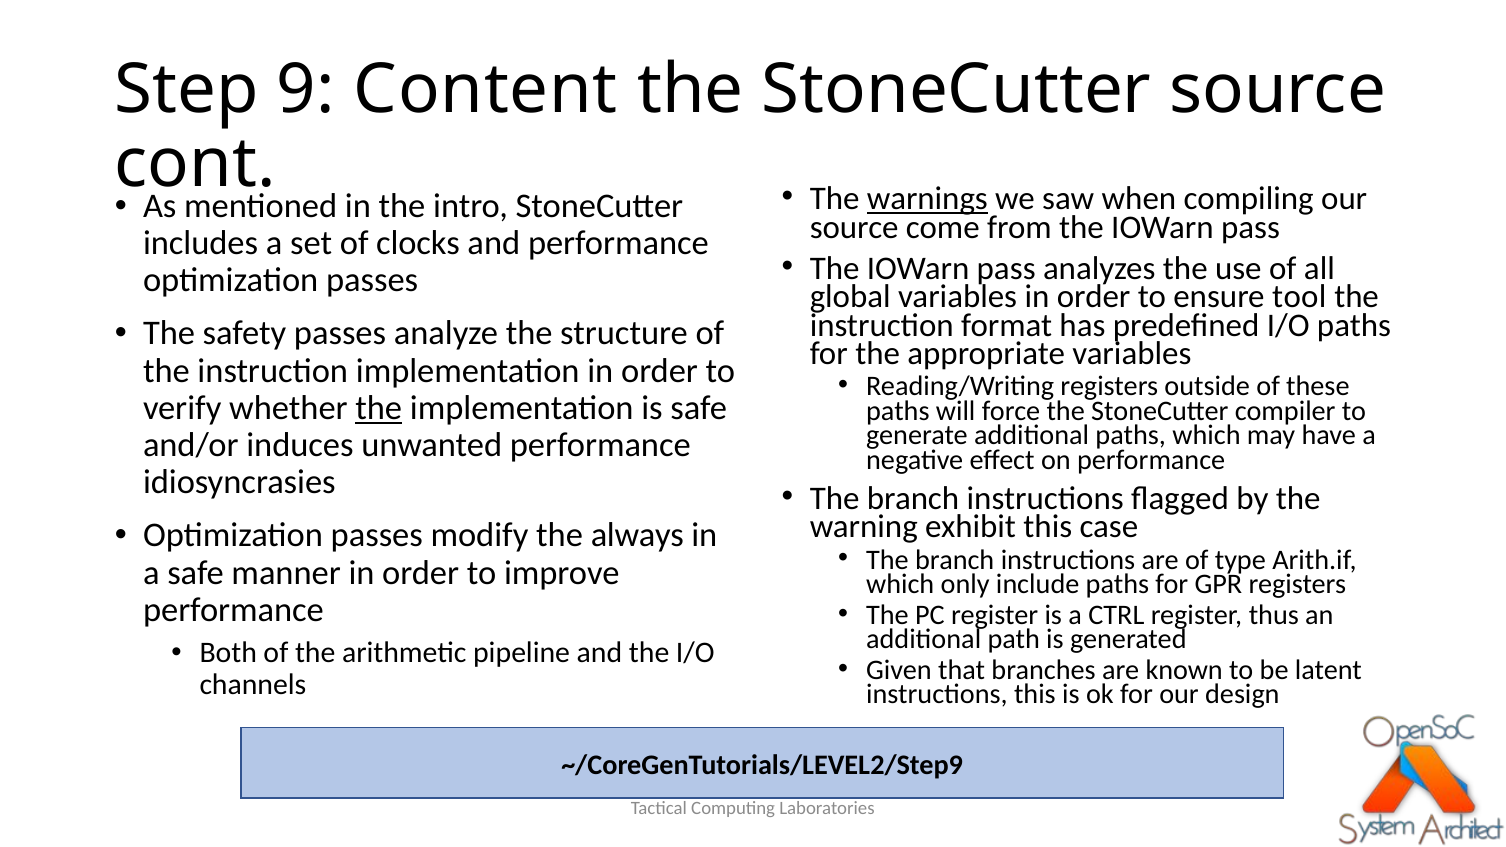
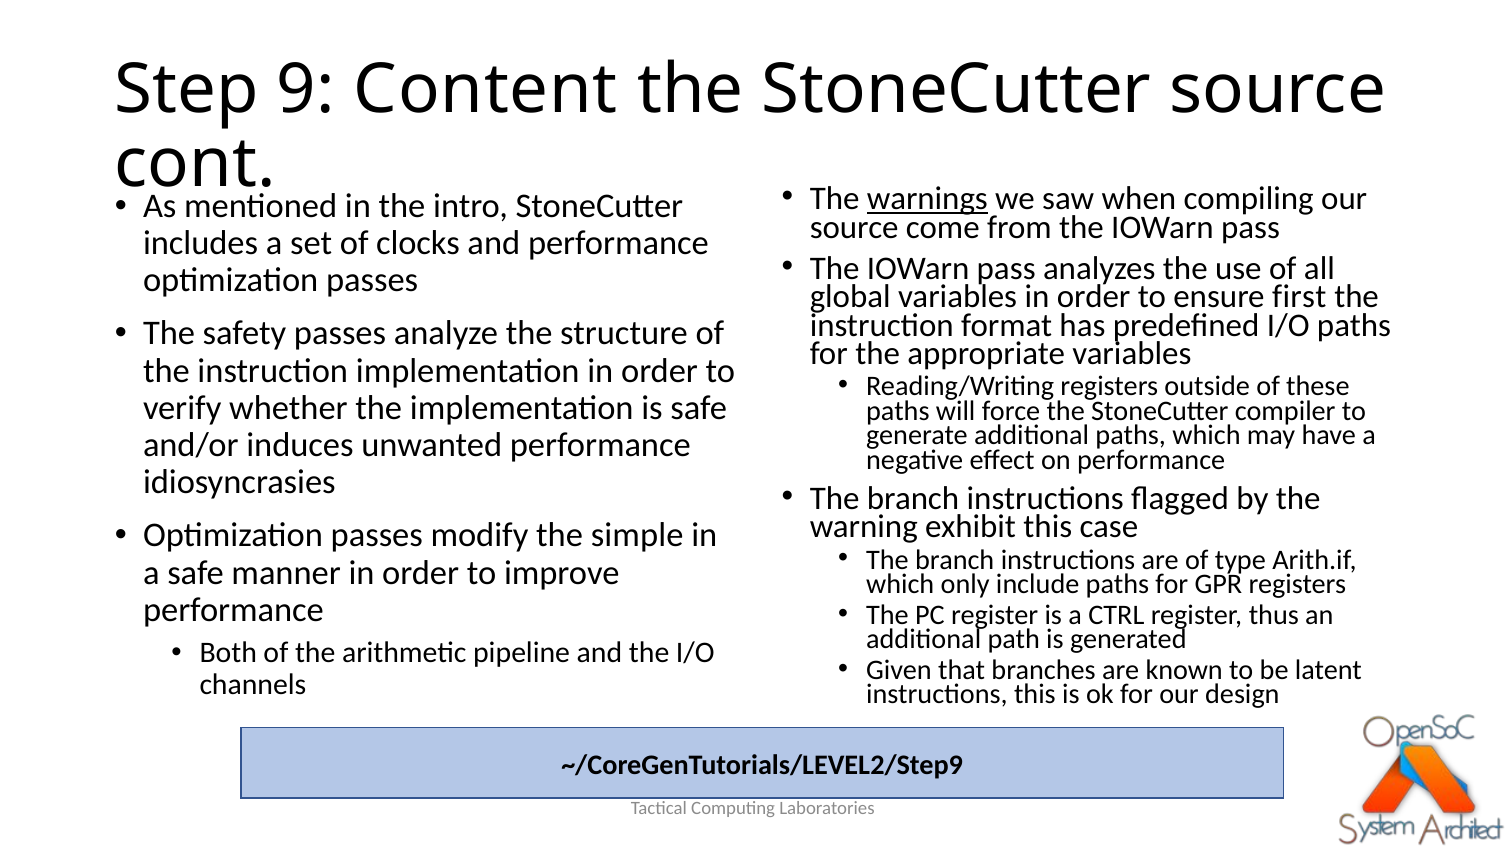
tool: tool -> first (1299, 297)
the underline: present -> none (379, 408)
always: always -> simple (637, 536)
